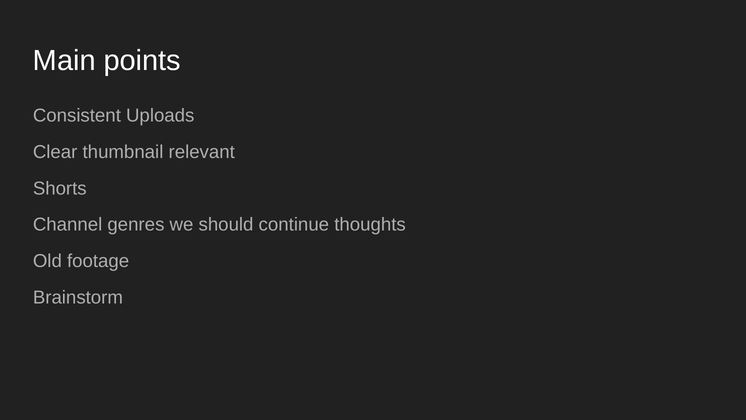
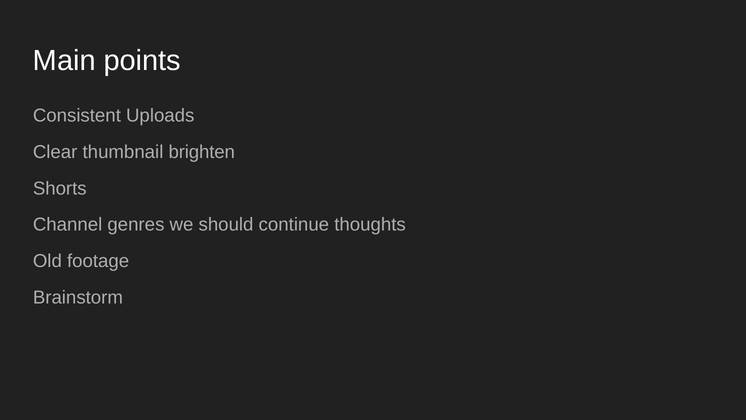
relevant: relevant -> brighten (202, 152)
